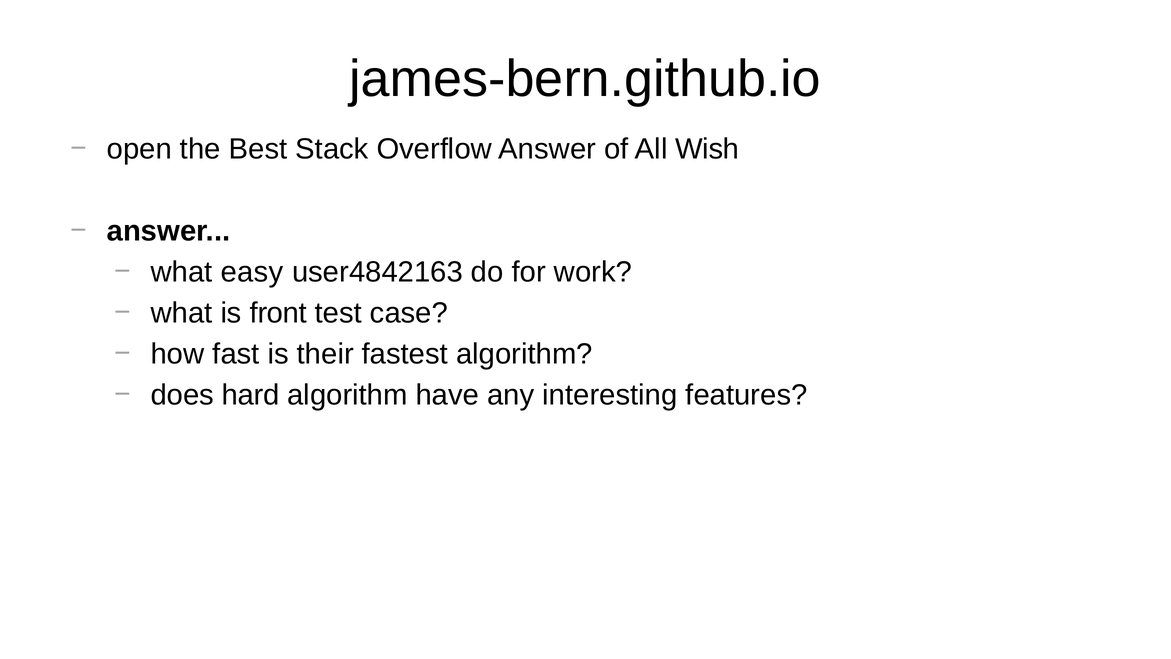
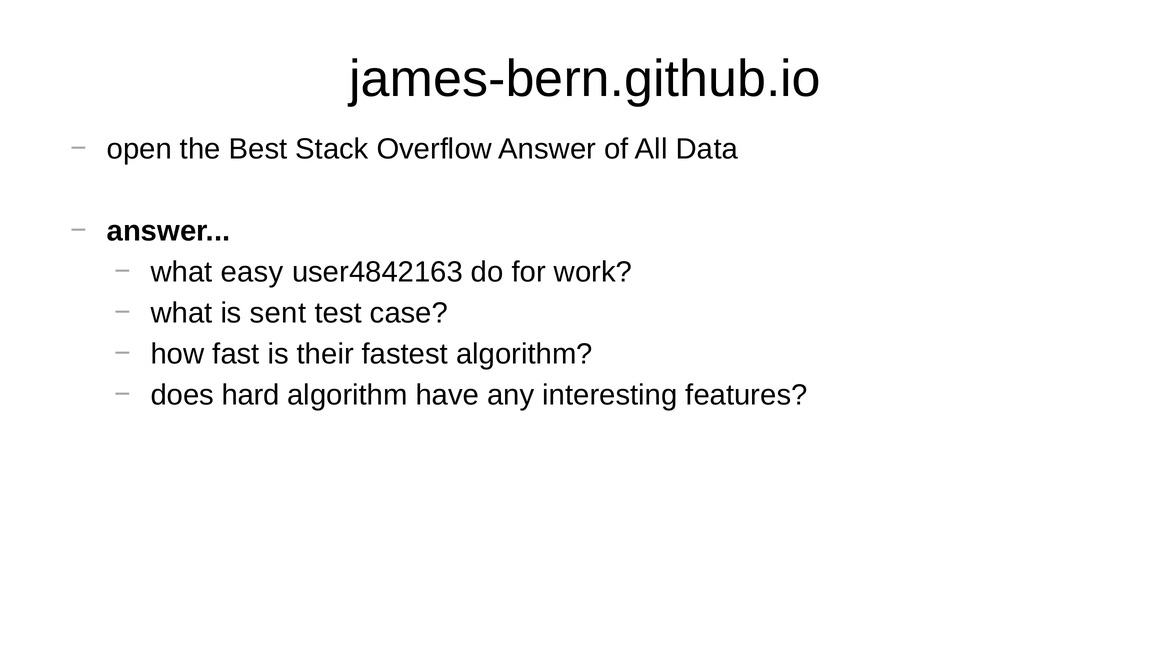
Wish: Wish -> Data (707, 149)
front: front -> sent (278, 313)
